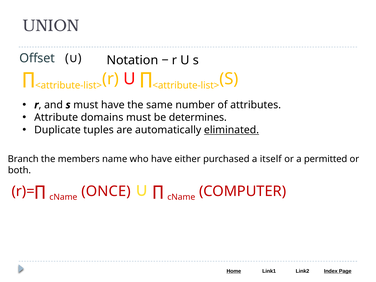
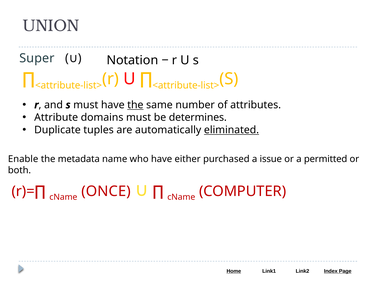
Offset: Offset -> Super (37, 58)
the underline: none -> present (135, 105)
Branch: Branch -> Enable (23, 159)
members: members -> metadata (79, 159)
itself: itself -> issue (271, 159)
